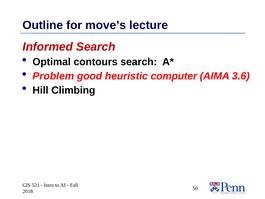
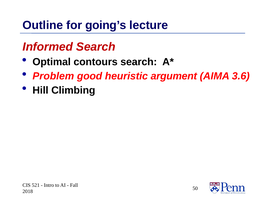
move’s: move’s -> going’s (106, 25)
computer: computer -> argument (174, 76)
